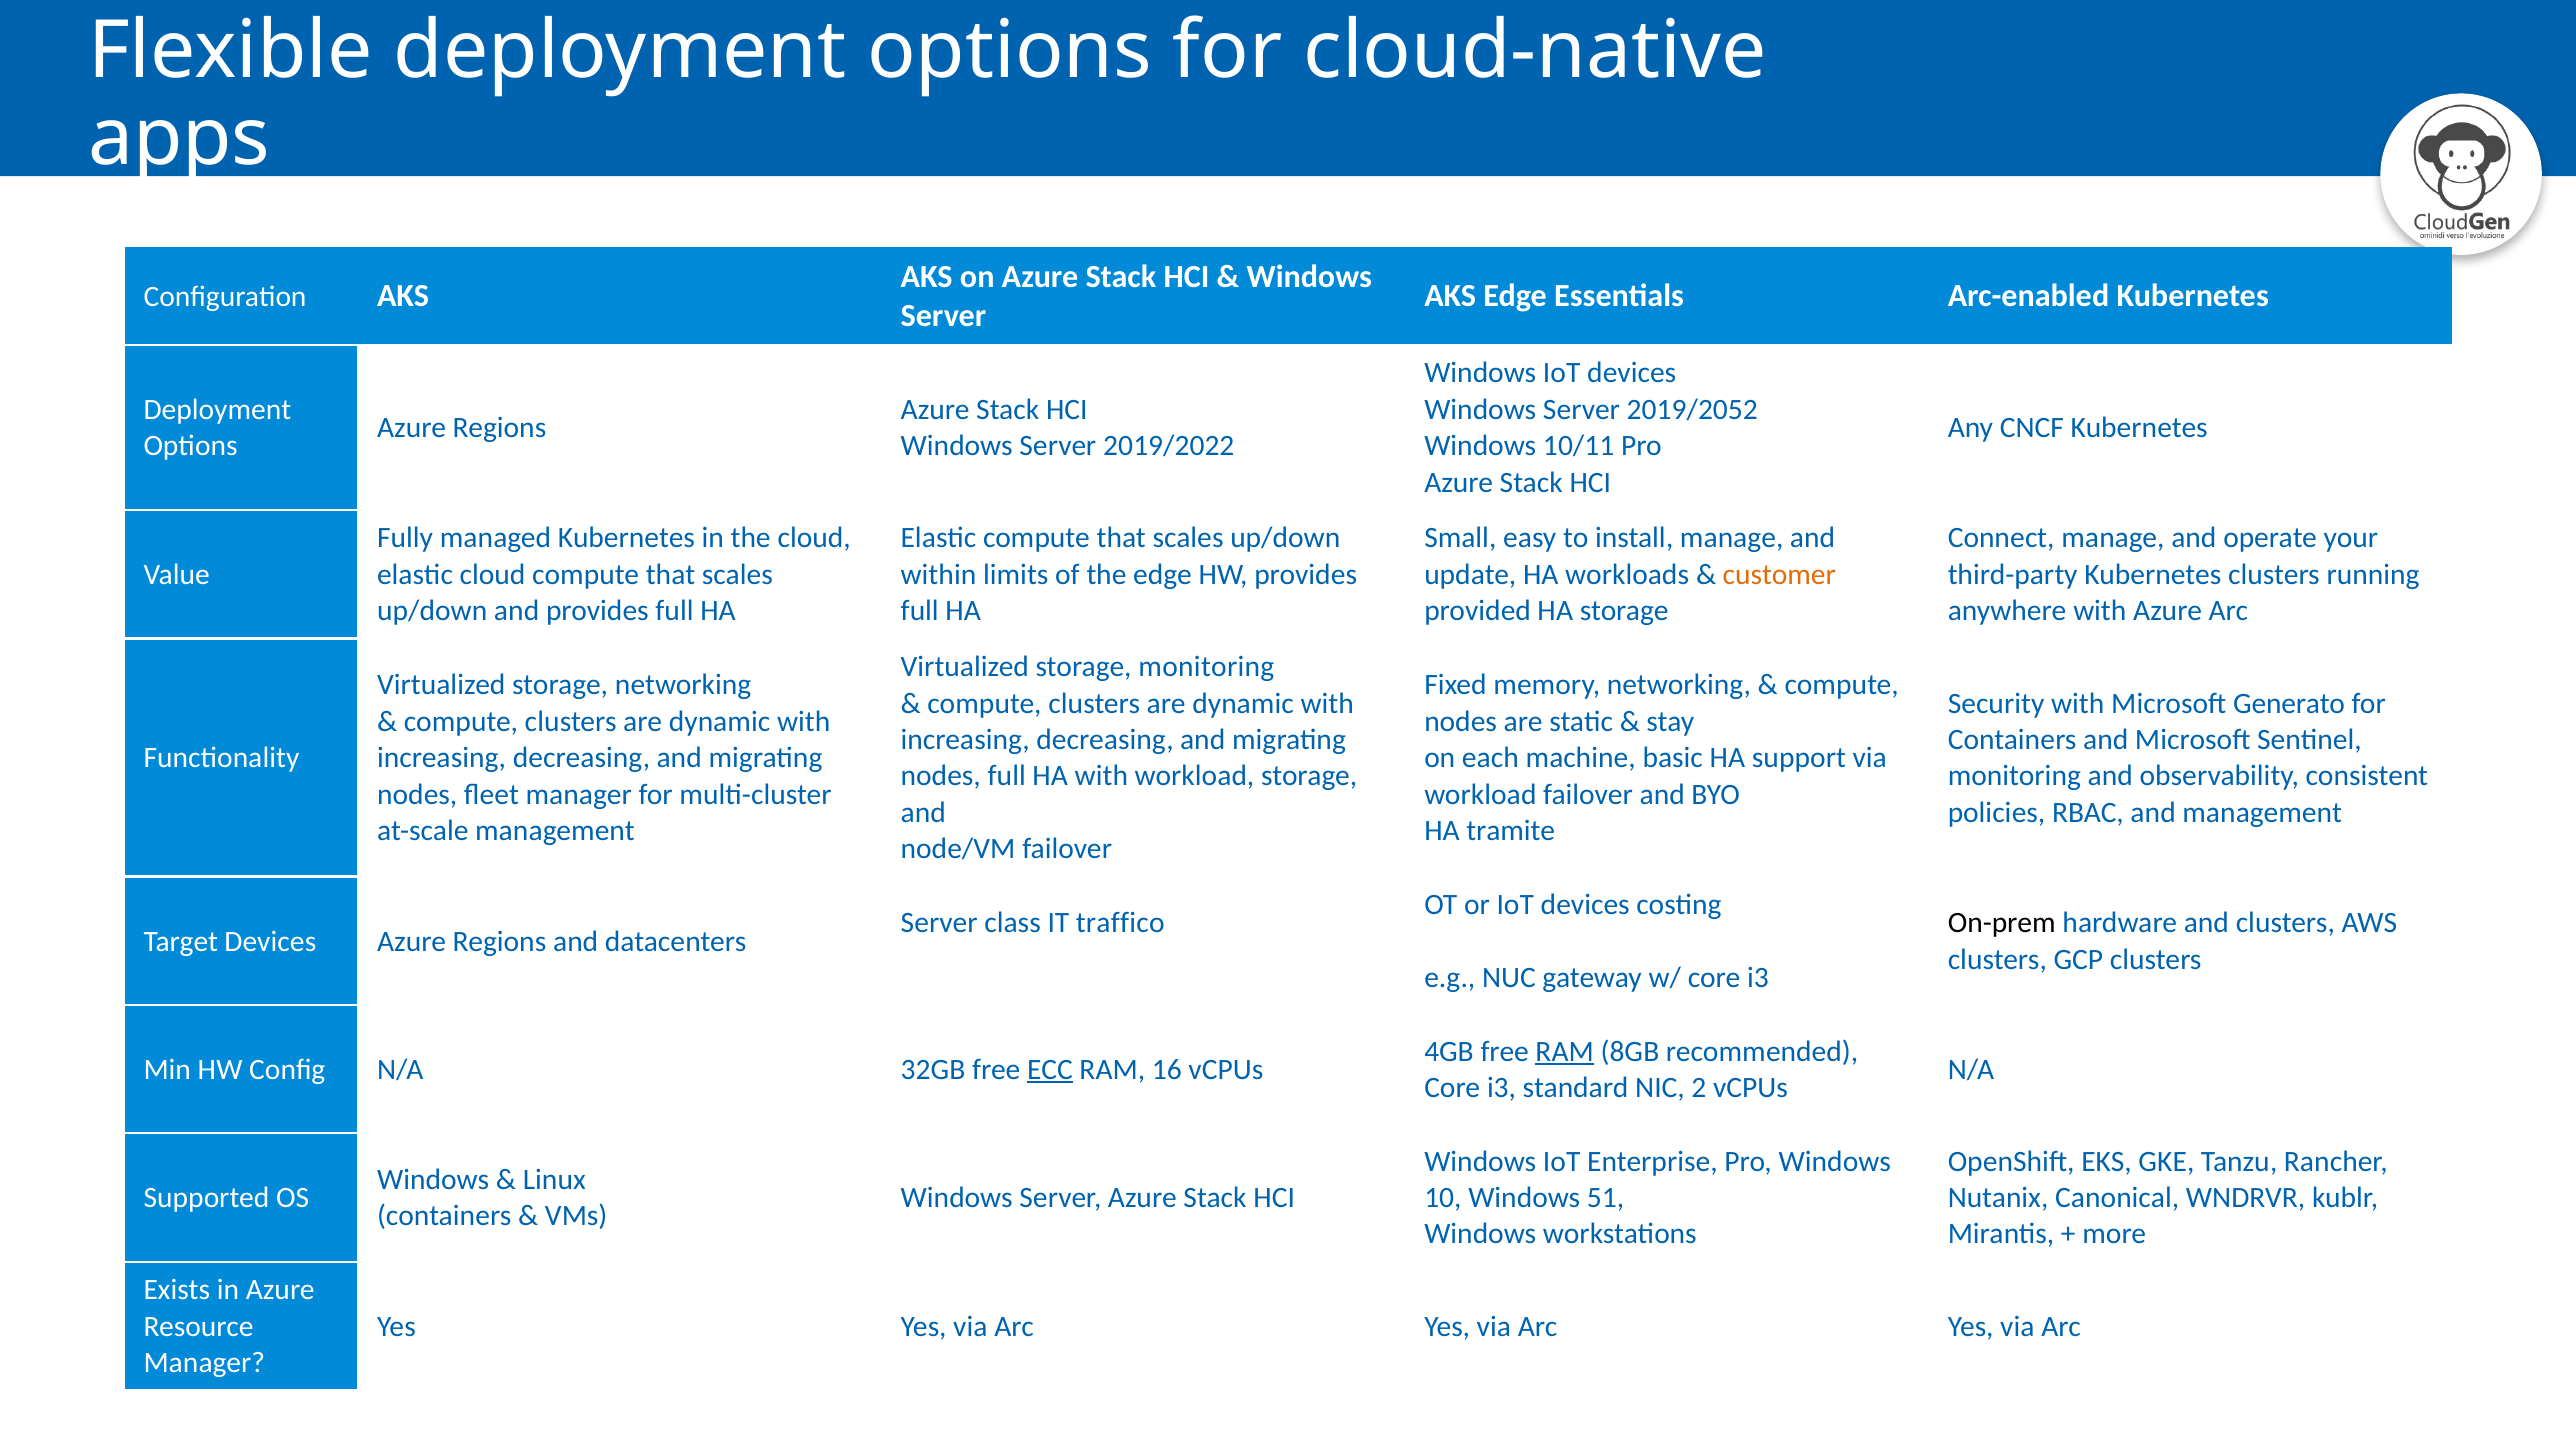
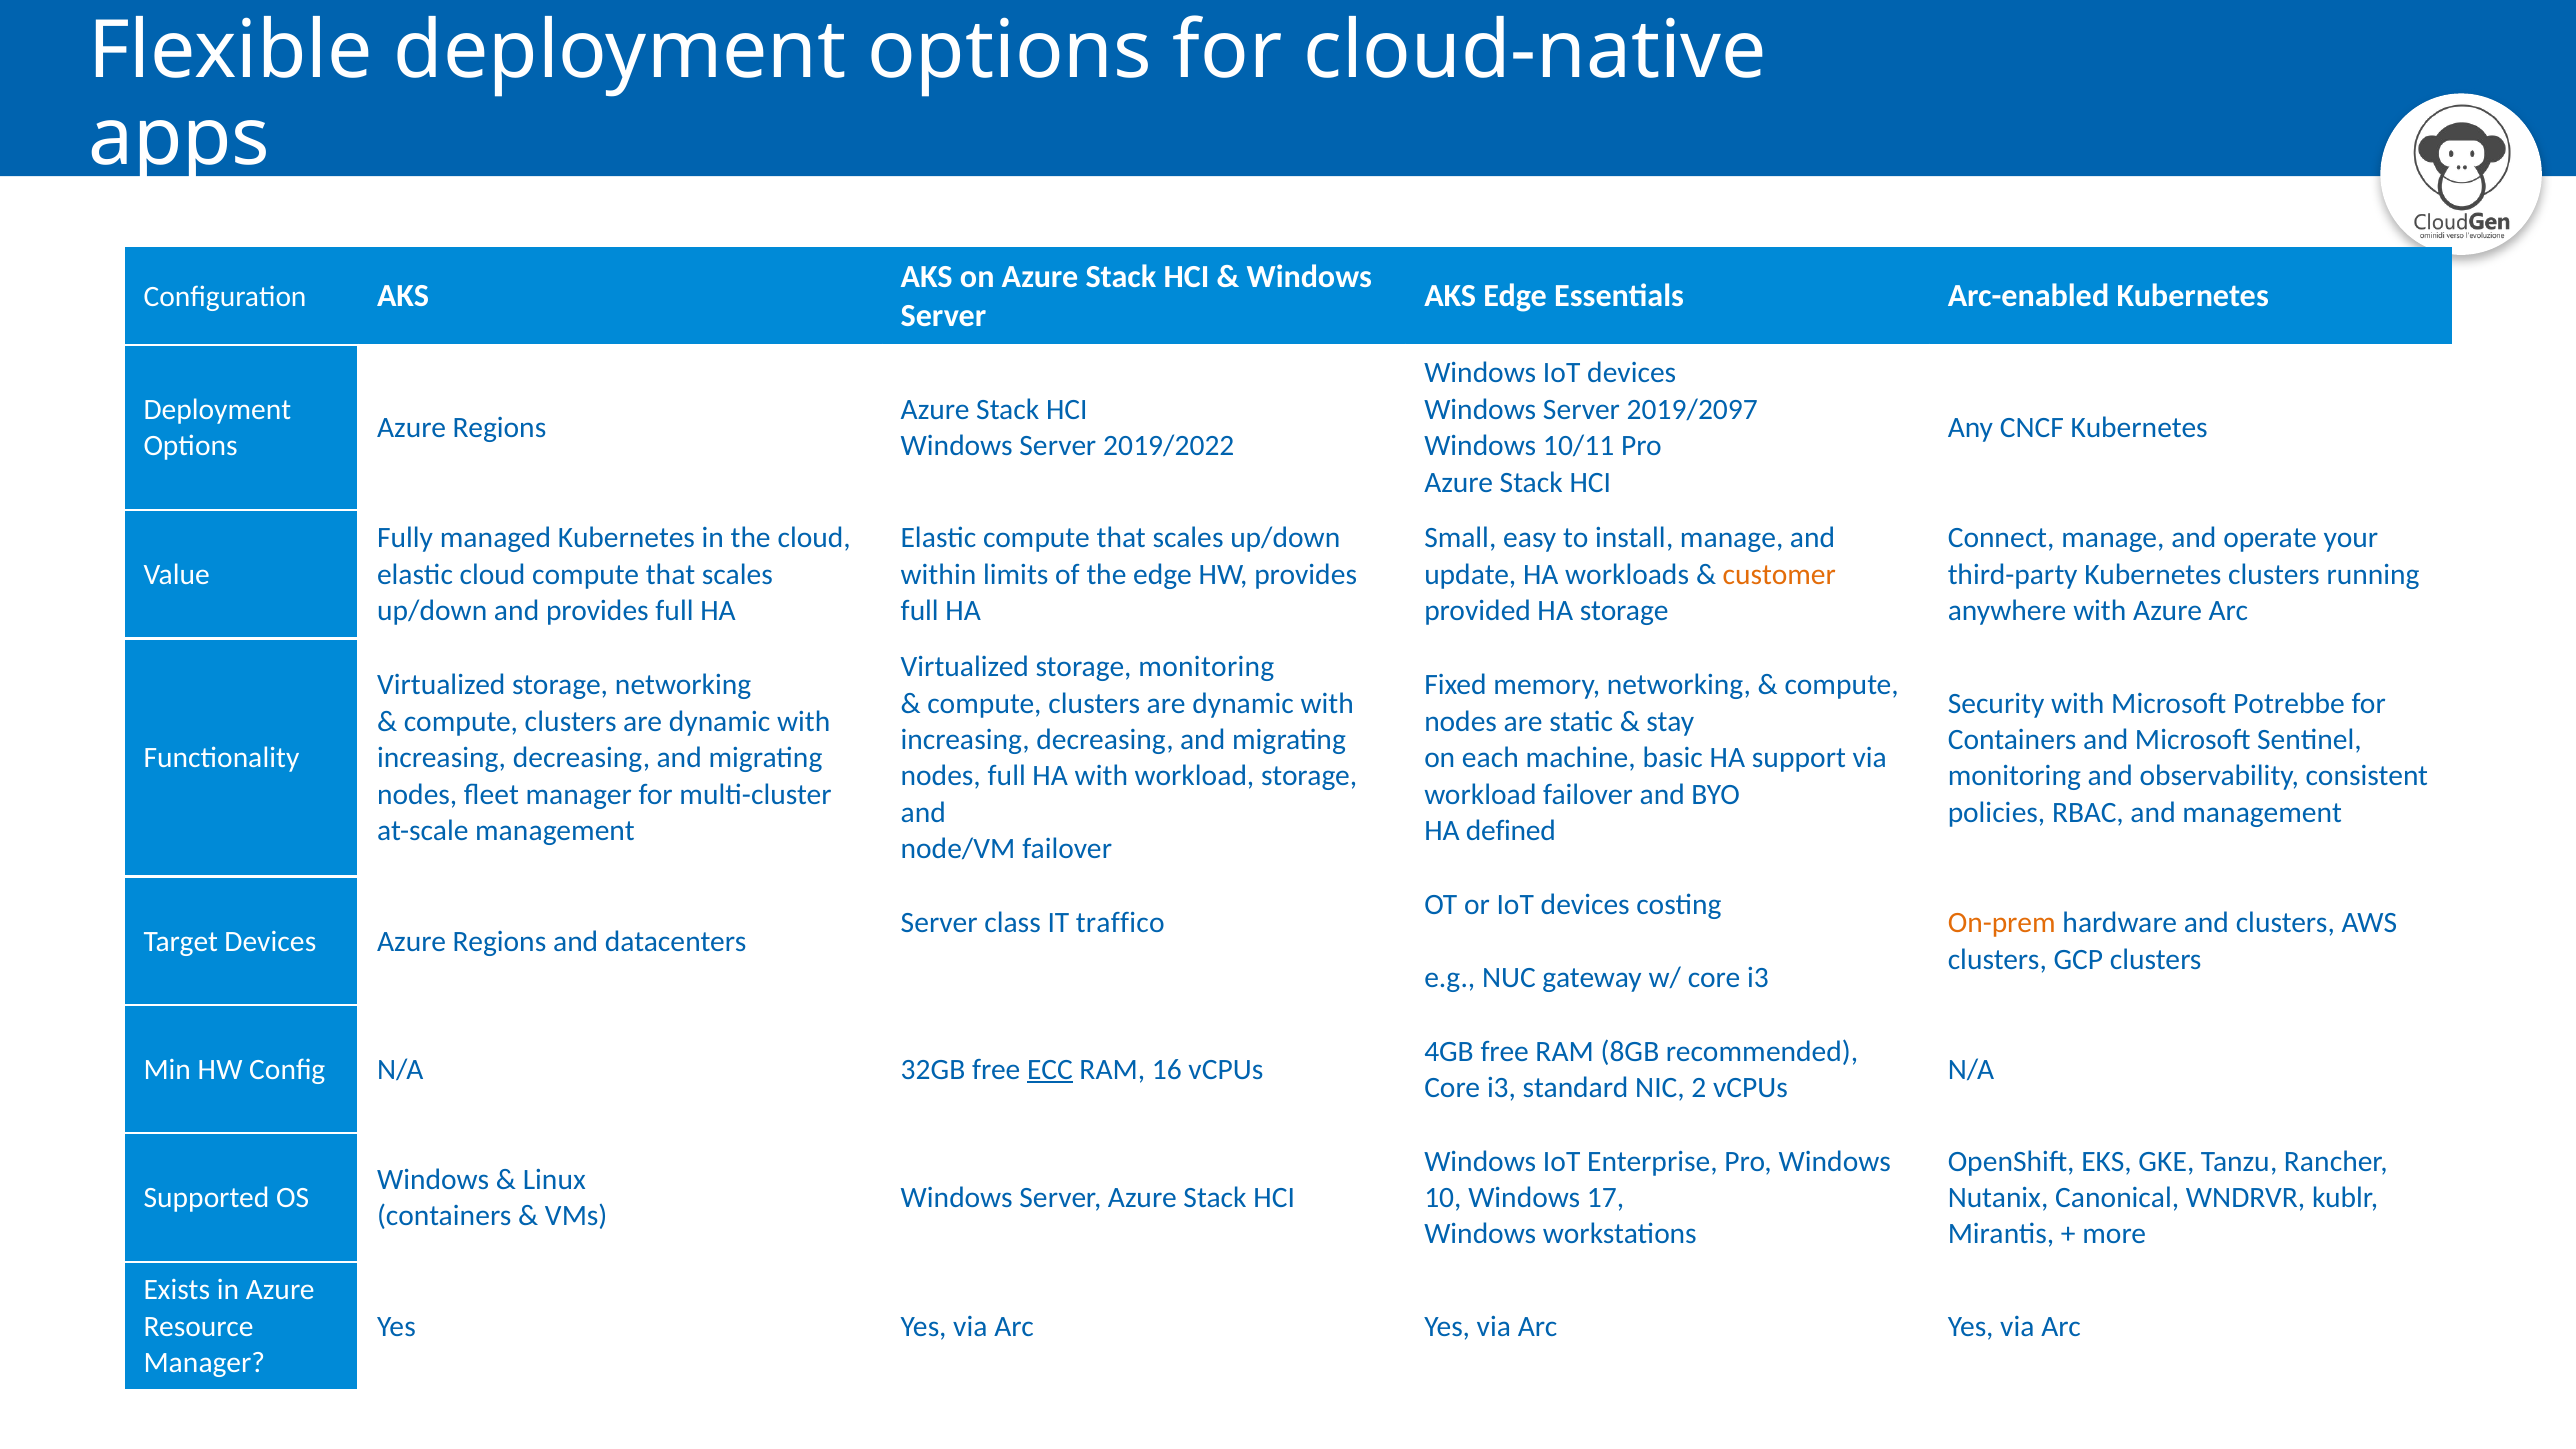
2019/2052: 2019/2052 -> 2019/2097 (1692, 410)
Generato: Generato -> Potrebbe (2289, 703)
tramite: tramite -> defined (1511, 831)
On-prem colour: black -> orange (2002, 923)
RAM underline: present -> none (1565, 1051)
51: 51 -> 17 (1606, 1198)
